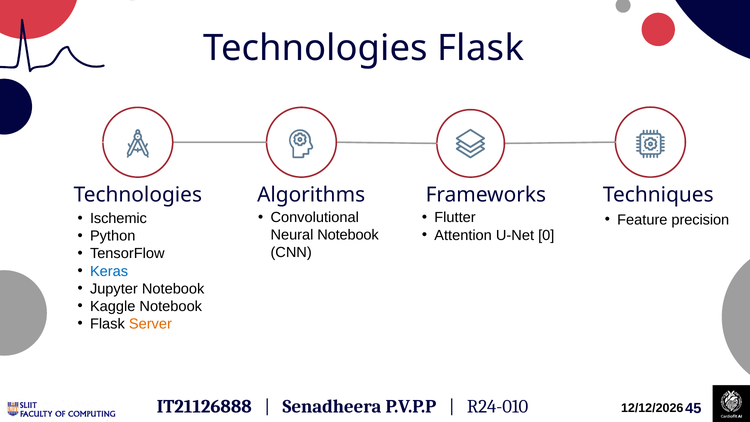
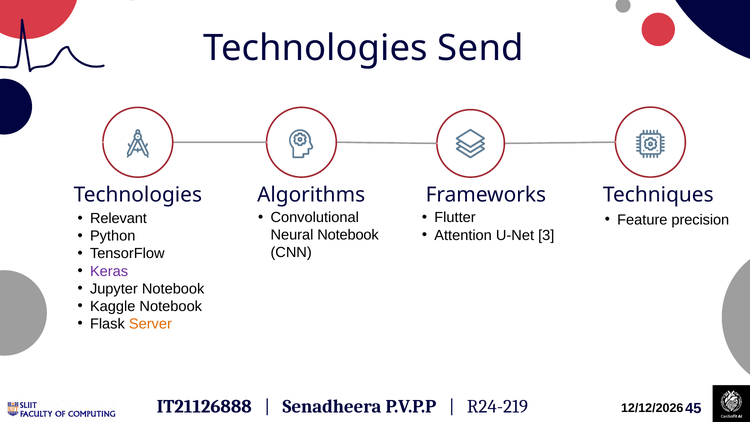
Technologies Flask: Flask -> Send (481, 48)
Ischemic: Ischemic -> Relevant (118, 219)
0: 0 -> 3 (546, 235)
Keras colour: blue -> purple (109, 271)
R24-010: R24-010 -> R24-219 (498, 406)
